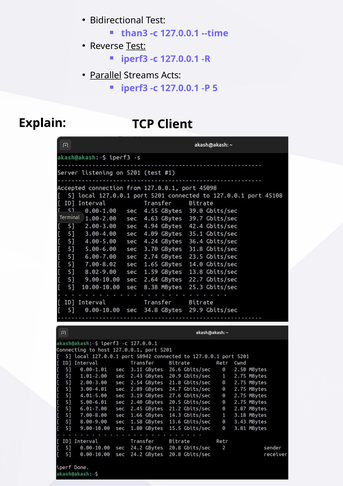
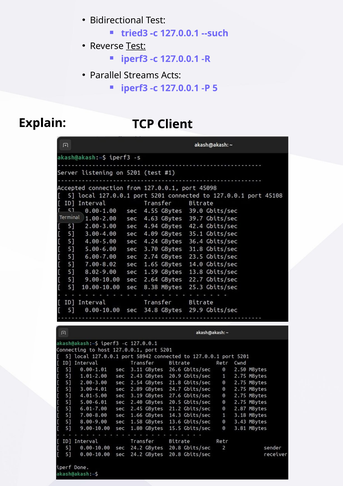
than3: than3 -> tried3 (134, 33)
--time: --time -> --such (215, 33)
Parallel underline: present -> none (106, 75)
